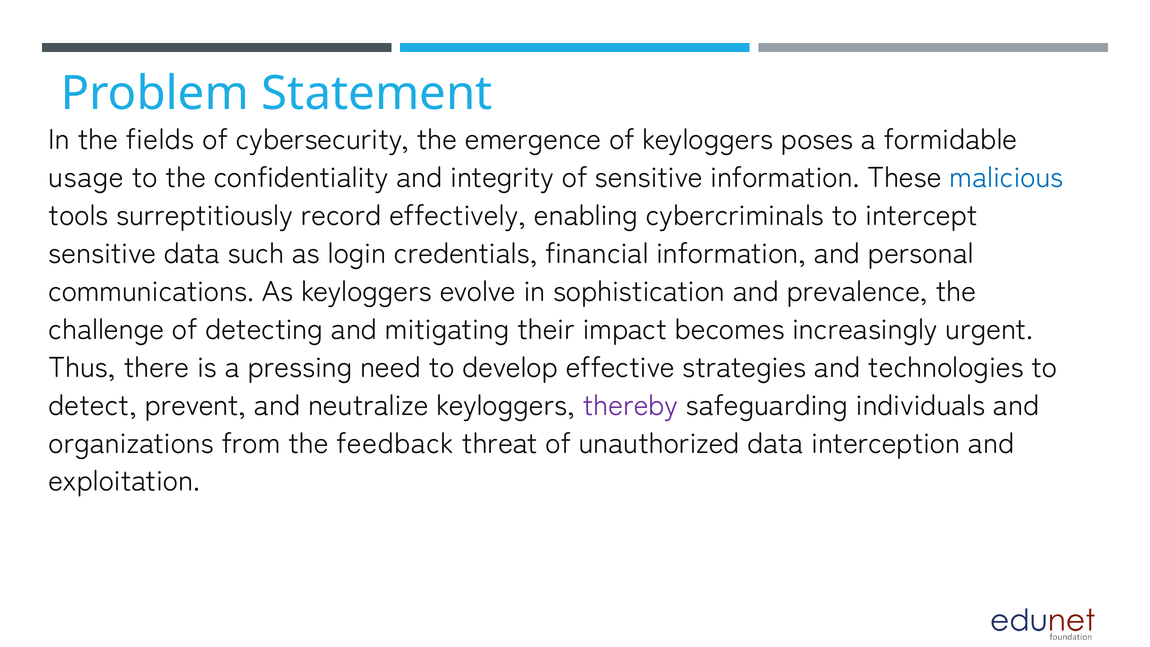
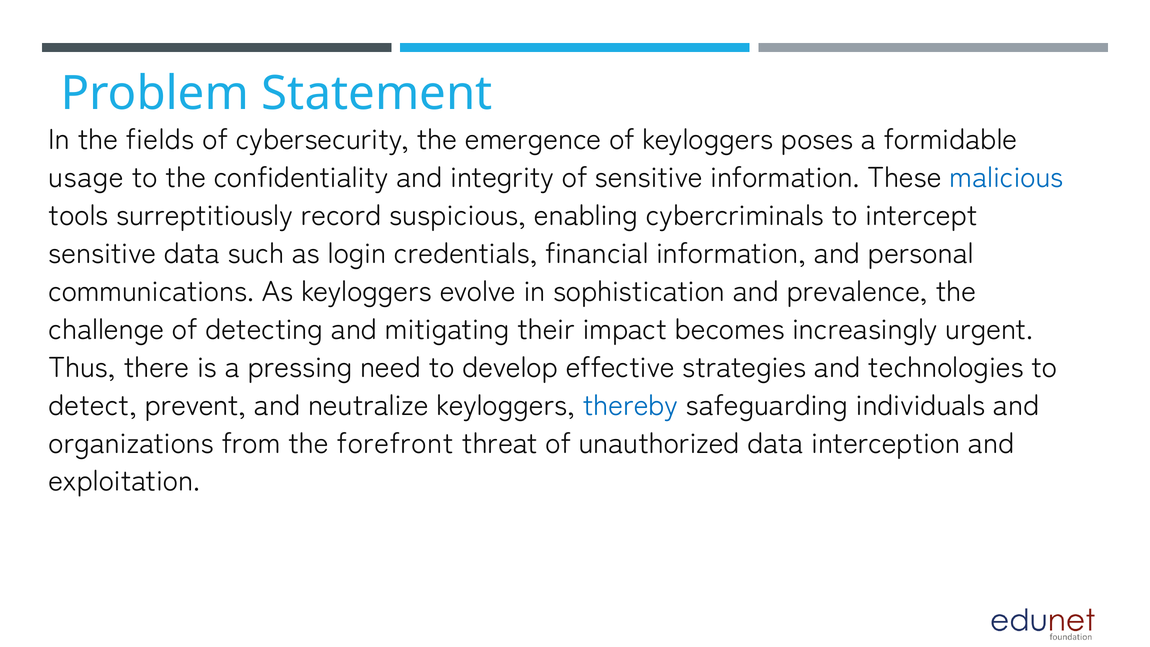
effectively: effectively -> suspicious (458, 216)
thereby colour: purple -> blue (631, 405)
feedback: feedback -> forefront (395, 443)
